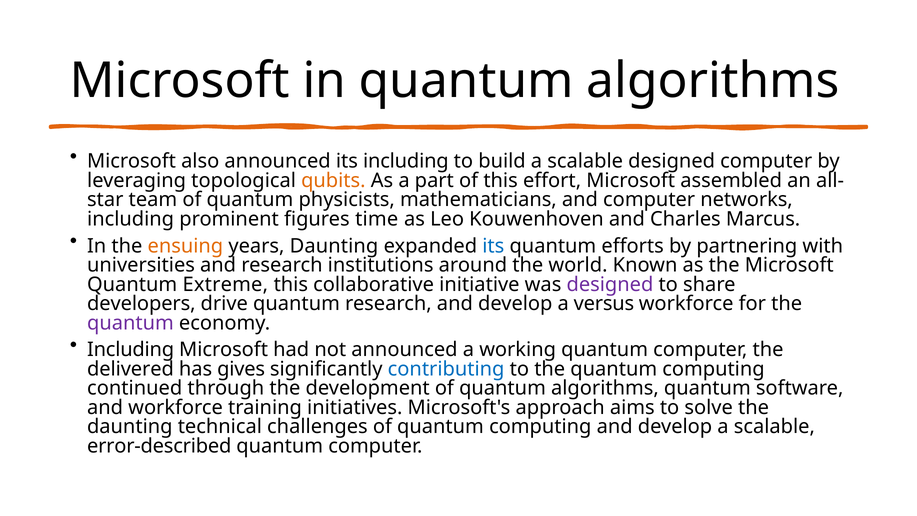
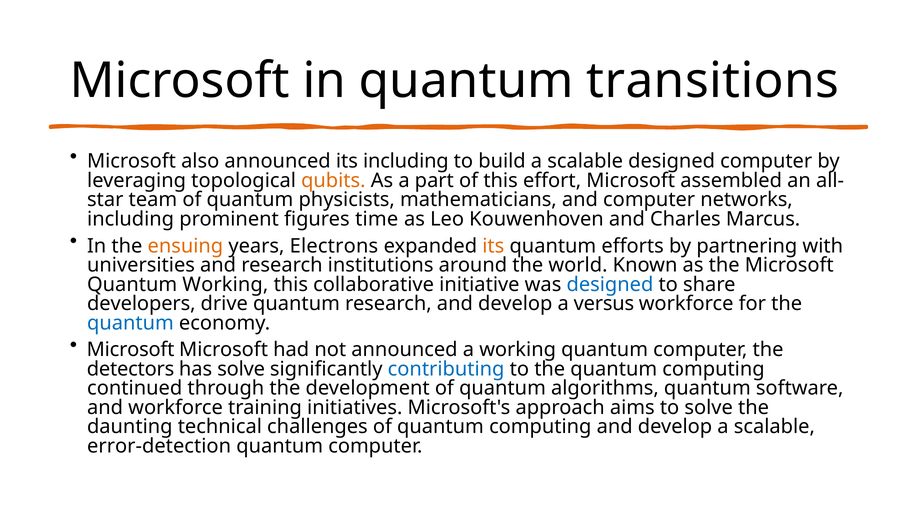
in quantum algorithms: algorithms -> transitions (713, 81)
years Daunting: Daunting -> Electrons (334, 246)
its colour: blue -> orange (493, 246)
Quantum Extreme: Extreme -> Working (225, 284)
designed colour: purple -> blue (610, 284)
quantum colour: purple -> blue (130, 323)
Including: Including -> Microsoft (131, 350)
delivered: delivered -> detectors (131, 369)
has gives: gives -> solve (241, 369)
error-described: error-described -> error-detection (159, 446)
